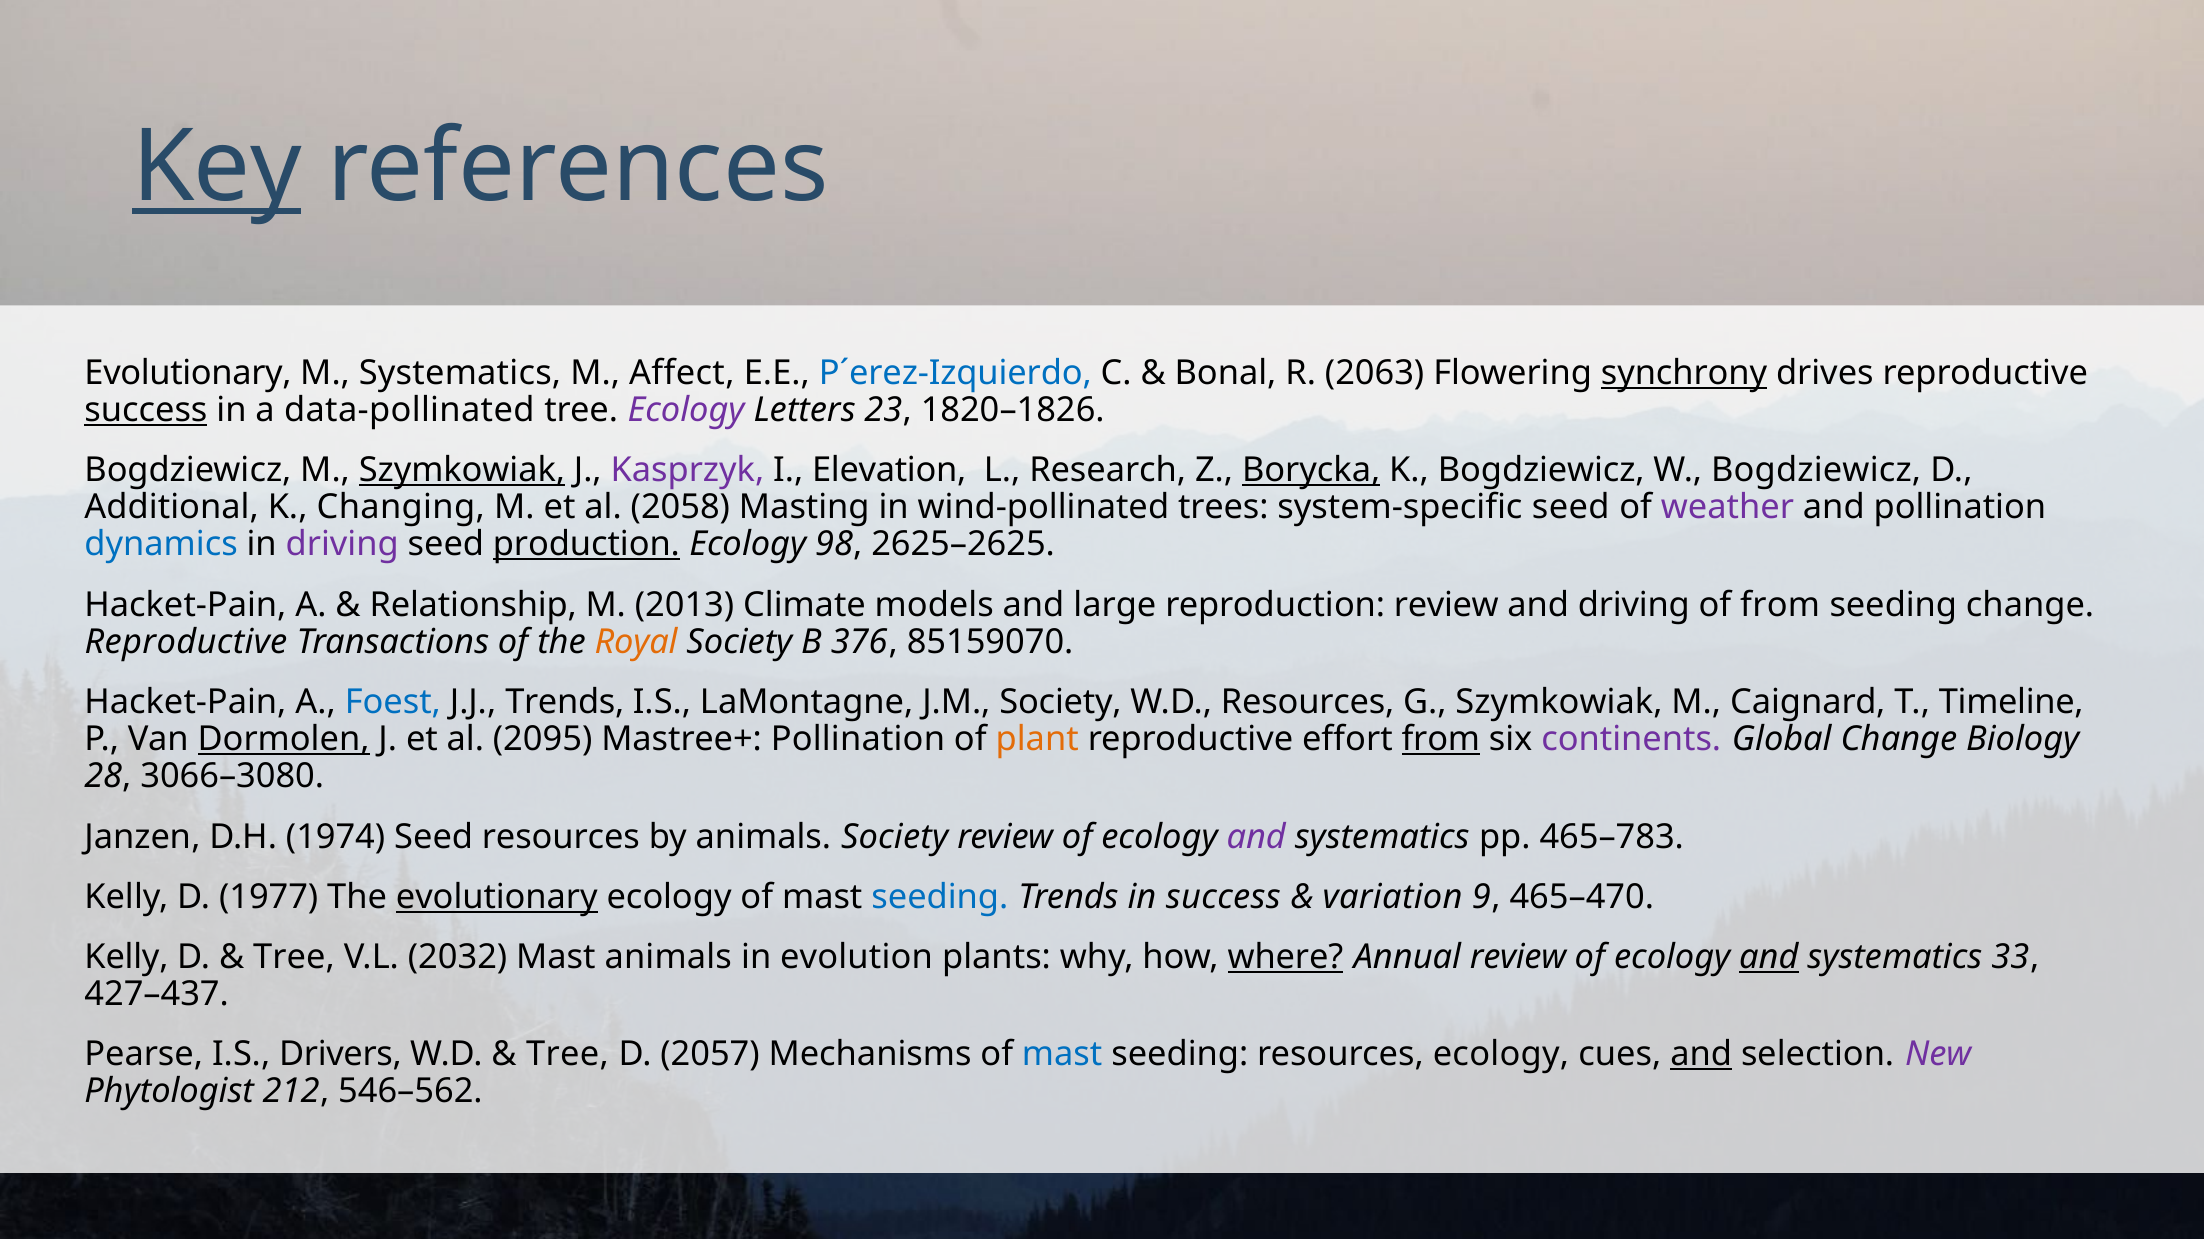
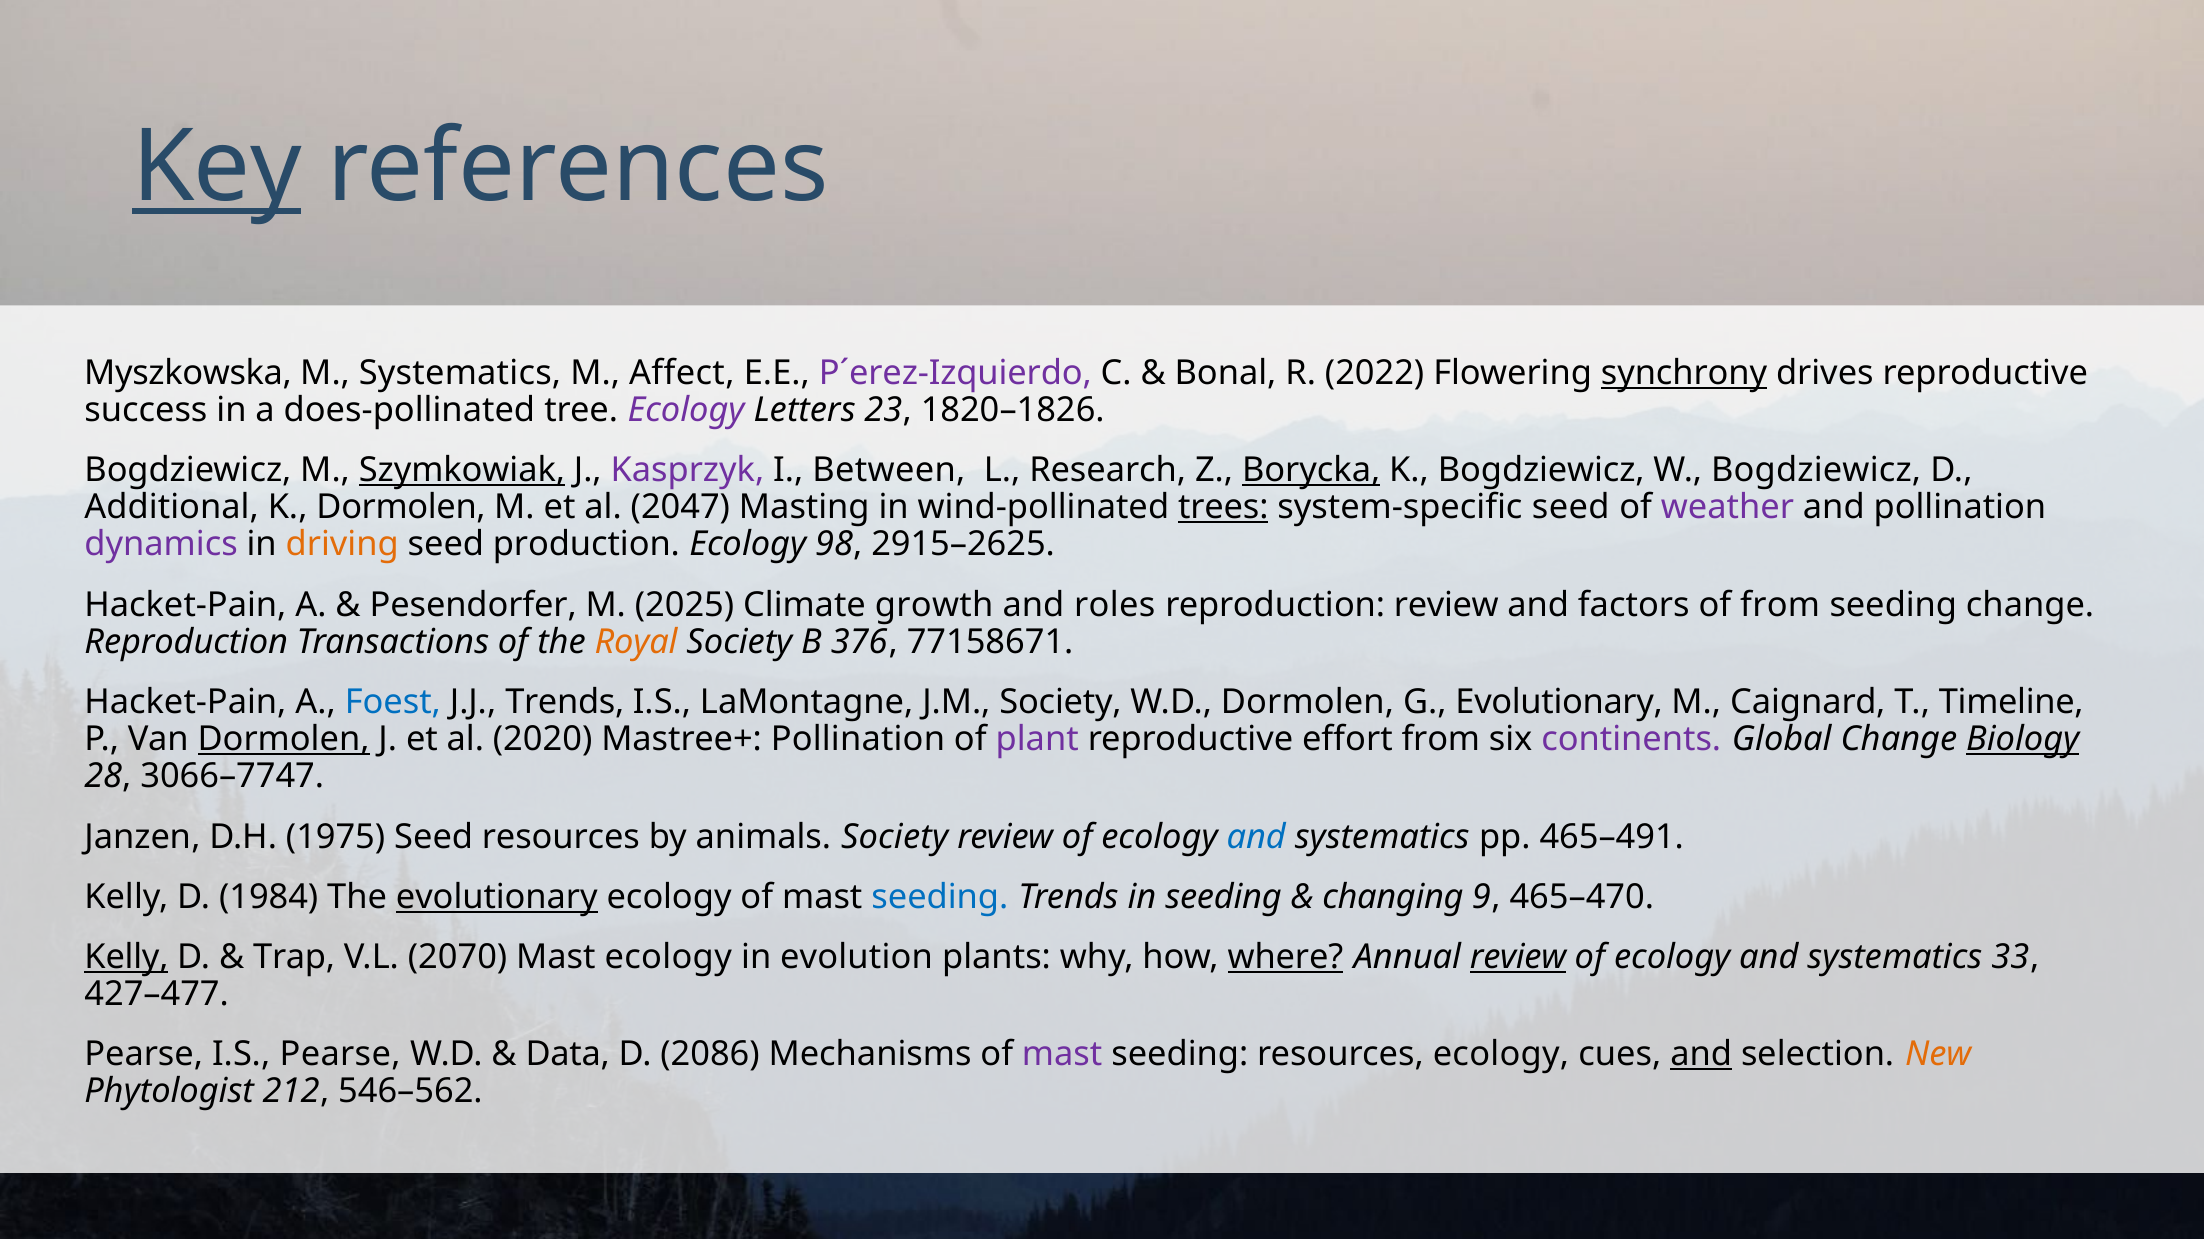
Evolutionary: Evolutionary -> Myszkowska (188, 373)
P´erez-Izquierdo colour: blue -> purple (955, 373)
2063: 2063 -> 2022 (1375, 373)
success underline: present -> none (146, 410)
data-pollinated: data-pollinated -> does-pollinated (409, 410)
Elevation: Elevation -> Between (889, 470)
K Changing: Changing -> Dormolen (401, 508)
2058: 2058 -> 2047 (680, 508)
trees underline: none -> present (1223, 508)
dynamics colour: blue -> purple (161, 545)
driving colour: purple -> orange (342, 545)
production underline: present -> none (586, 545)
2625–2625: 2625–2625 -> 2915–2625 (963, 545)
Relationship: Relationship -> Pesendorfer (473, 605)
2013: 2013 -> 2025 (685, 605)
models: models -> growth (934, 605)
large: large -> roles (1115, 605)
and driving: driving -> factors (1634, 605)
Reproductive: Reproductive -> Reproduction (186, 642)
85159070: 85159070 -> 77158671 (990, 642)
W.D Resources: Resources -> Dormolen (1308, 703)
G Szymkowiak: Szymkowiak -> Evolutionary (1559, 703)
2095: 2095 -> 2020 (543, 740)
plant colour: orange -> purple (1037, 740)
from underline: present -> none (1441, 740)
Biology underline: none -> present (2023, 740)
3066–3080: 3066–3080 -> 3066–7747 (232, 777)
1974: 1974 -> 1975 (336, 837)
and colour: purple -> blue (1256, 837)
465–783: 465–783 -> 465–491 (1612, 837)
1977: 1977 -> 1984 (269, 897)
in success: success -> seeding (1224, 897)
variation: variation -> changing (1393, 897)
Kelly underline: none -> present (126, 958)
Tree: Tree -> Trap (294, 958)
2032: 2032 -> 2070 (458, 958)
Mast animals: animals -> ecology (668, 958)
review underline: none -> present (1518, 958)
and underline: present -> none (1769, 958)
427–437: 427–437 -> 427–477 (157, 995)
I.S Drivers: Drivers -> Pearse (340, 1055)
Tree: Tree -> Data (568, 1055)
2057: 2057 -> 2086 (710, 1055)
mast colour: blue -> purple (1062, 1055)
New colour: purple -> orange (1938, 1055)
